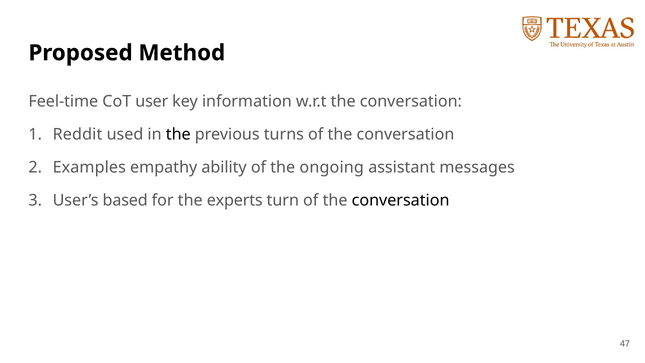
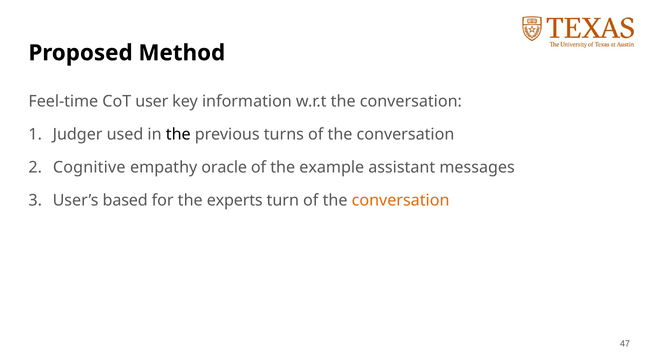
Reddit: Reddit -> Judger (78, 134)
Examples: Examples -> Cognitive (89, 167)
ability: ability -> oracle (224, 167)
ongoing: ongoing -> example (332, 167)
conversation colour: black -> orange (401, 200)
